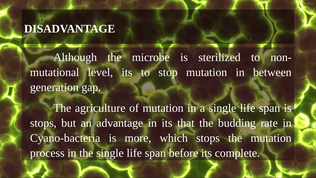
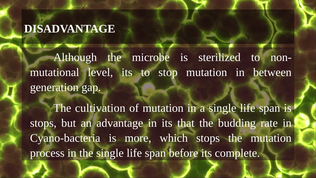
agriculture: agriculture -> cultivation (100, 108)
